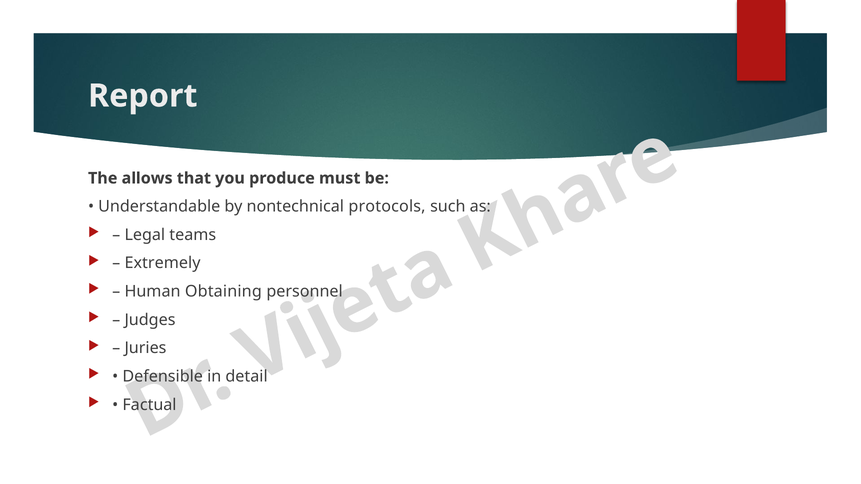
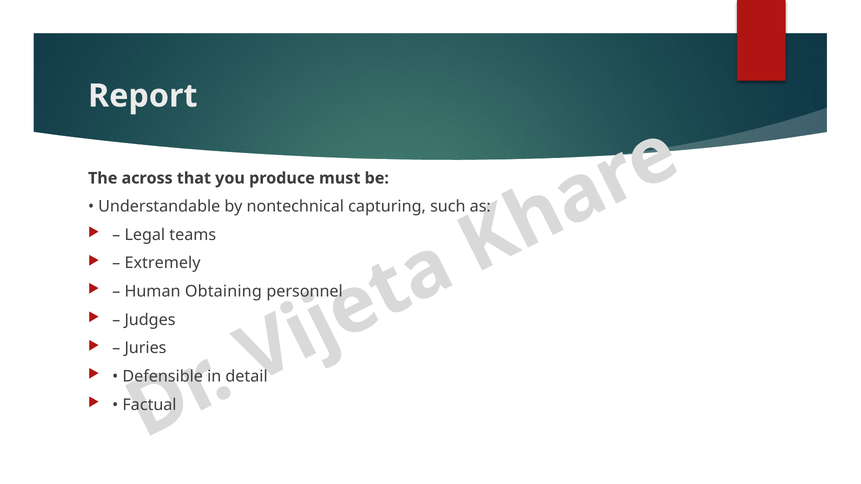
allows: allows -> across (147, 178)
protocols: protocols -> capturing (387, 207)
